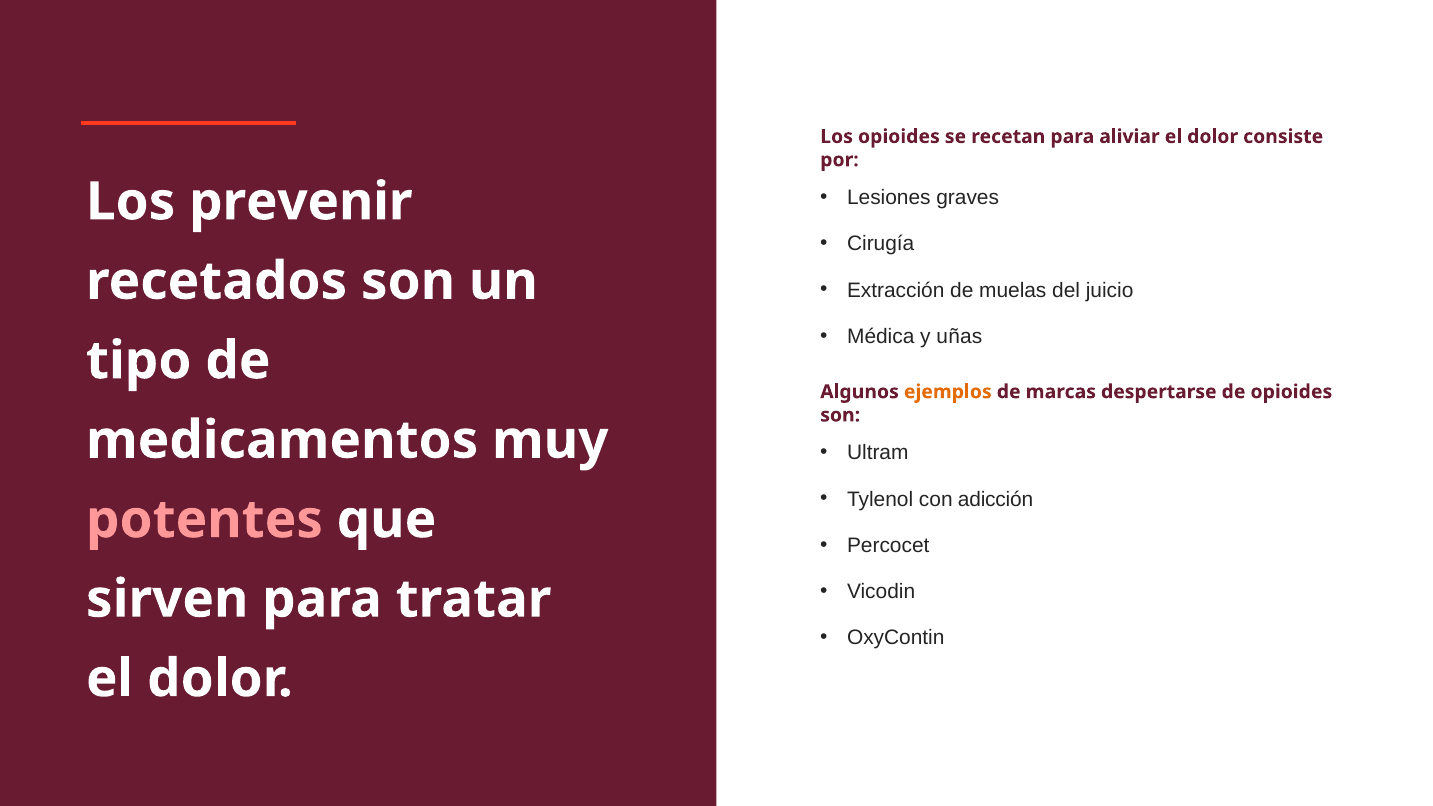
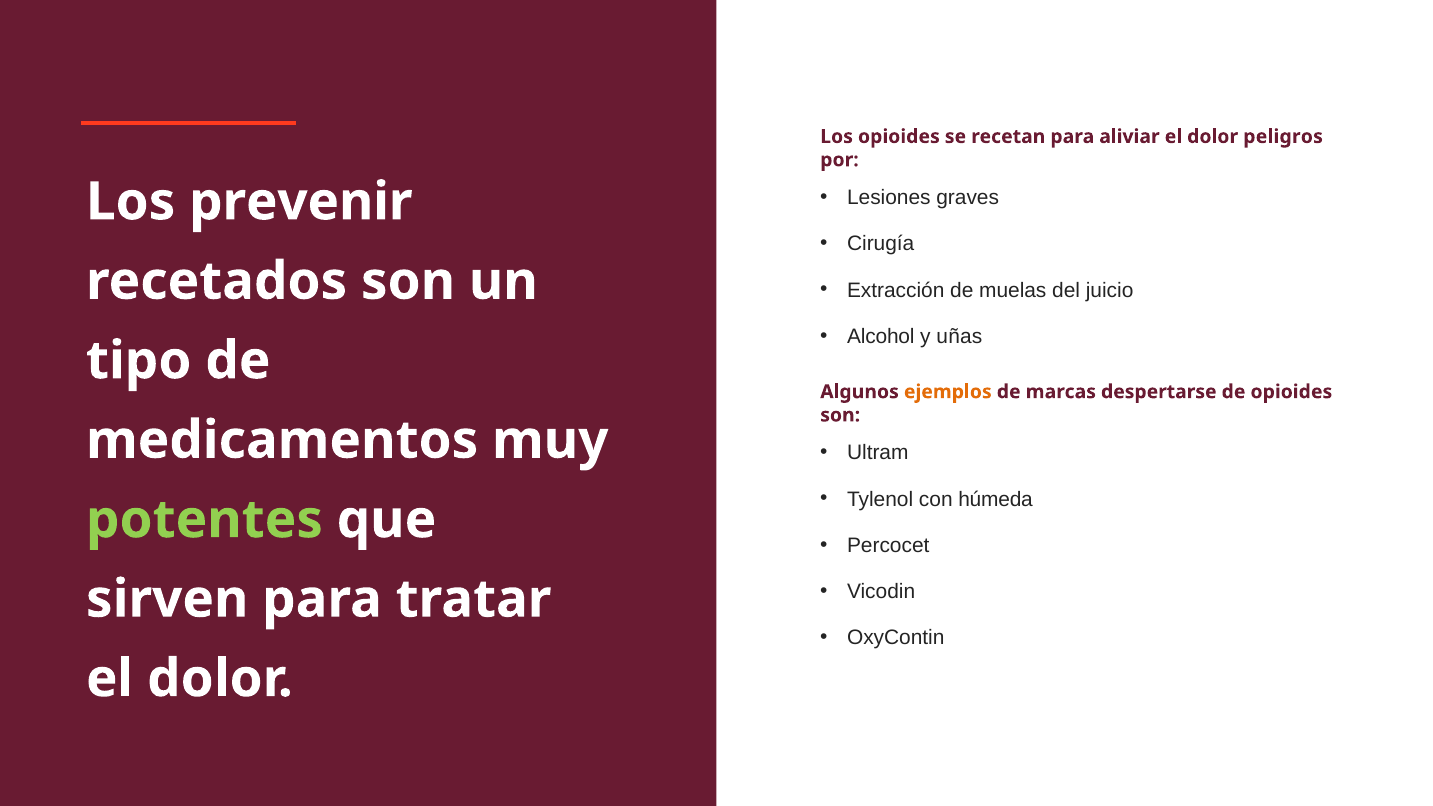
consiste: consiste -> peligros (1283, 137)
Médica: Médica -> Alcohol (881, 337)
adicción: adicción -> húmeda (996, 499)
potentes colour: pink -> light green (204, 520)
